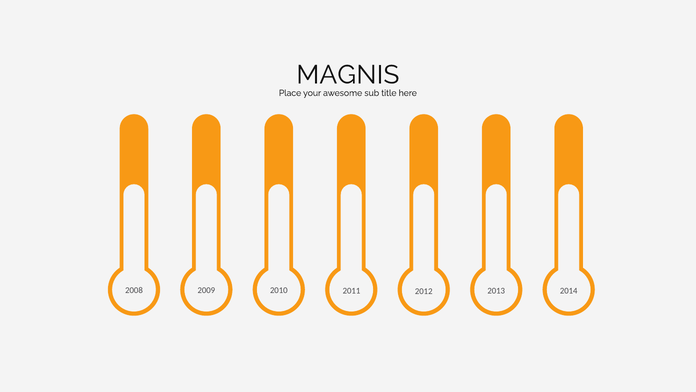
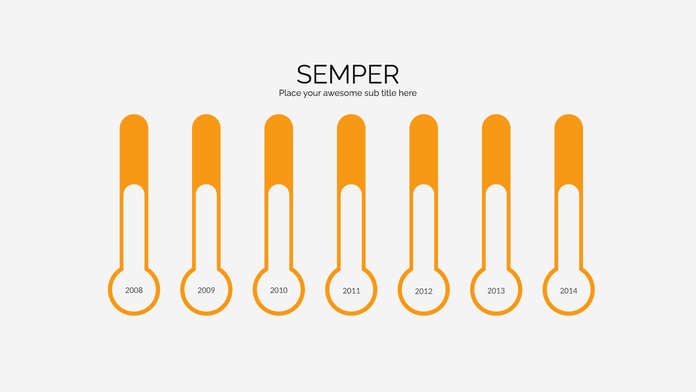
MAGNIS: MAGNIS -> SEMPER (348, 75)
